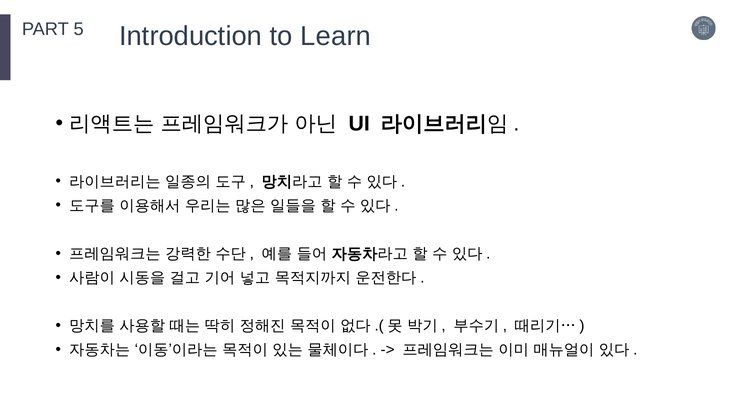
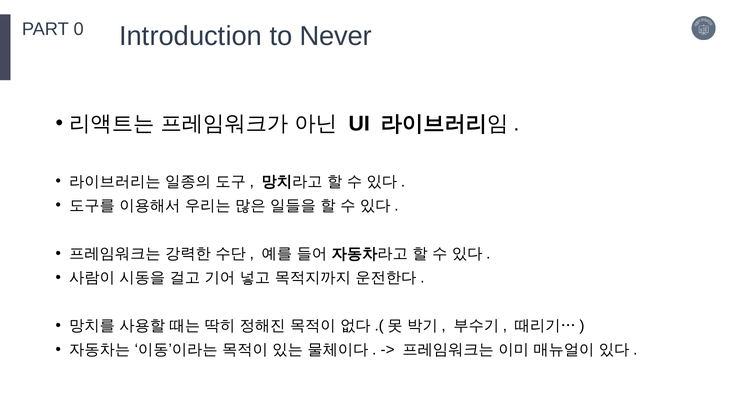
5: 5 -> 0 (79, 29)
Learn: Learn -> Never (336, 36)
